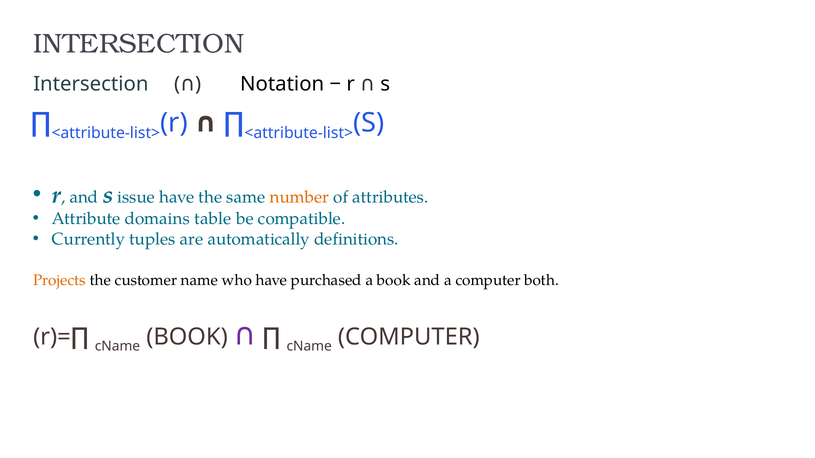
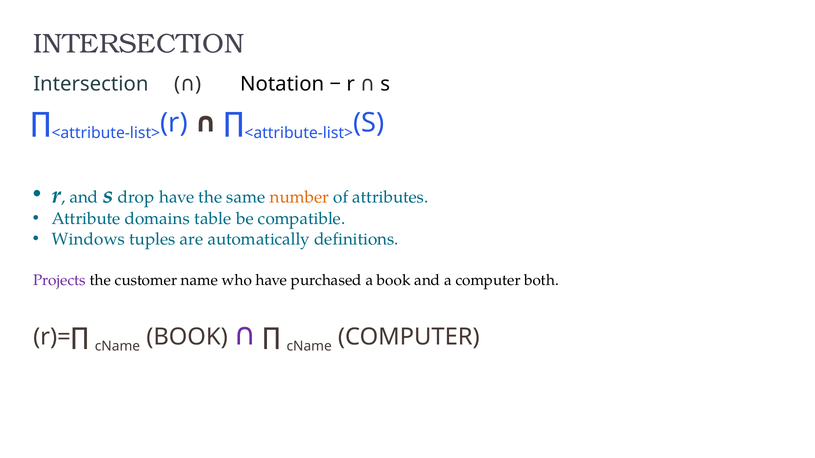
issue: issue -> drop (136, 197)
Currently: Currently -> Windows (88, 239)
Projects colour: orange -> purple (60, 280)
